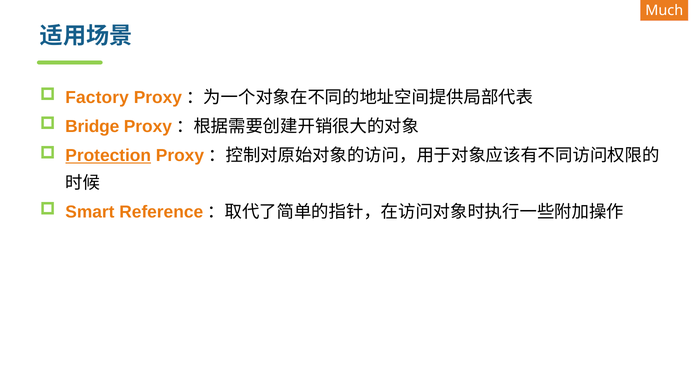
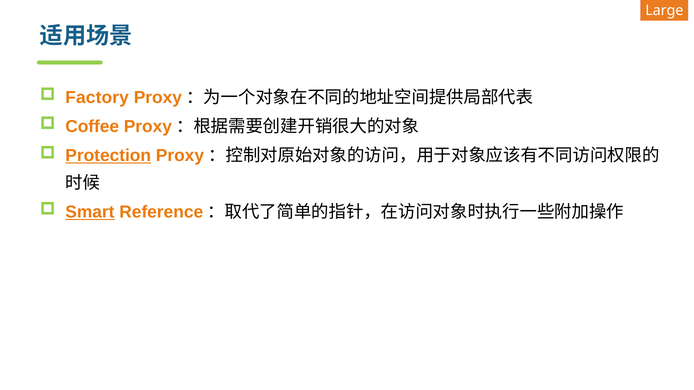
Much: Much -> Large (664, 11)
Bridge: Bridge -> Coffee (92, 127)
Smart underline: none -> present (90, 212)
